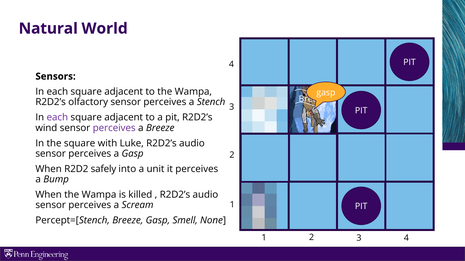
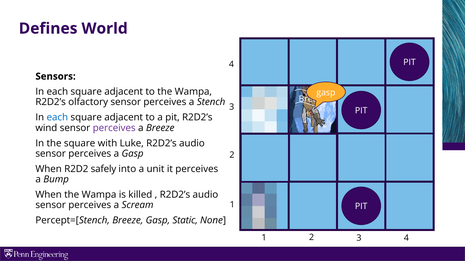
Natural: Natural -> Defines (48, 29)
each colour: purple -> blue (57, 118)
Smell: Smell -> Static (185, 221)
